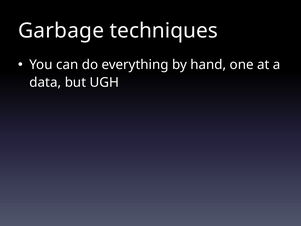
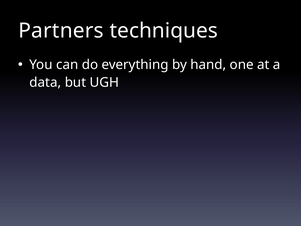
Garbage: Garbage -> Partners (61, 31)
